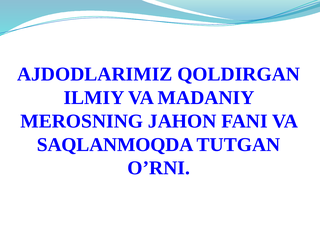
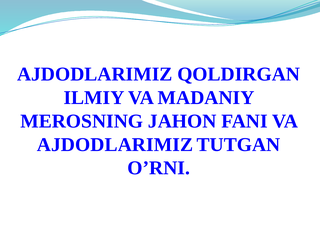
SAQLANMOQDA: SAQLANMOQDA -> AJDODLARIMIZ (115, 145)
